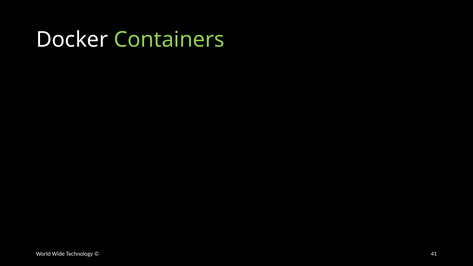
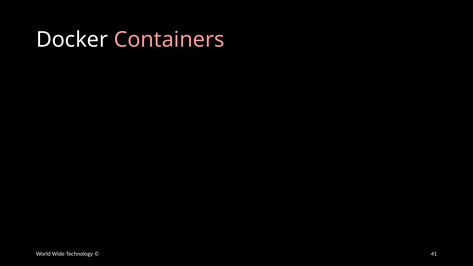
Containers colour: light green -> pink (169, 40)
